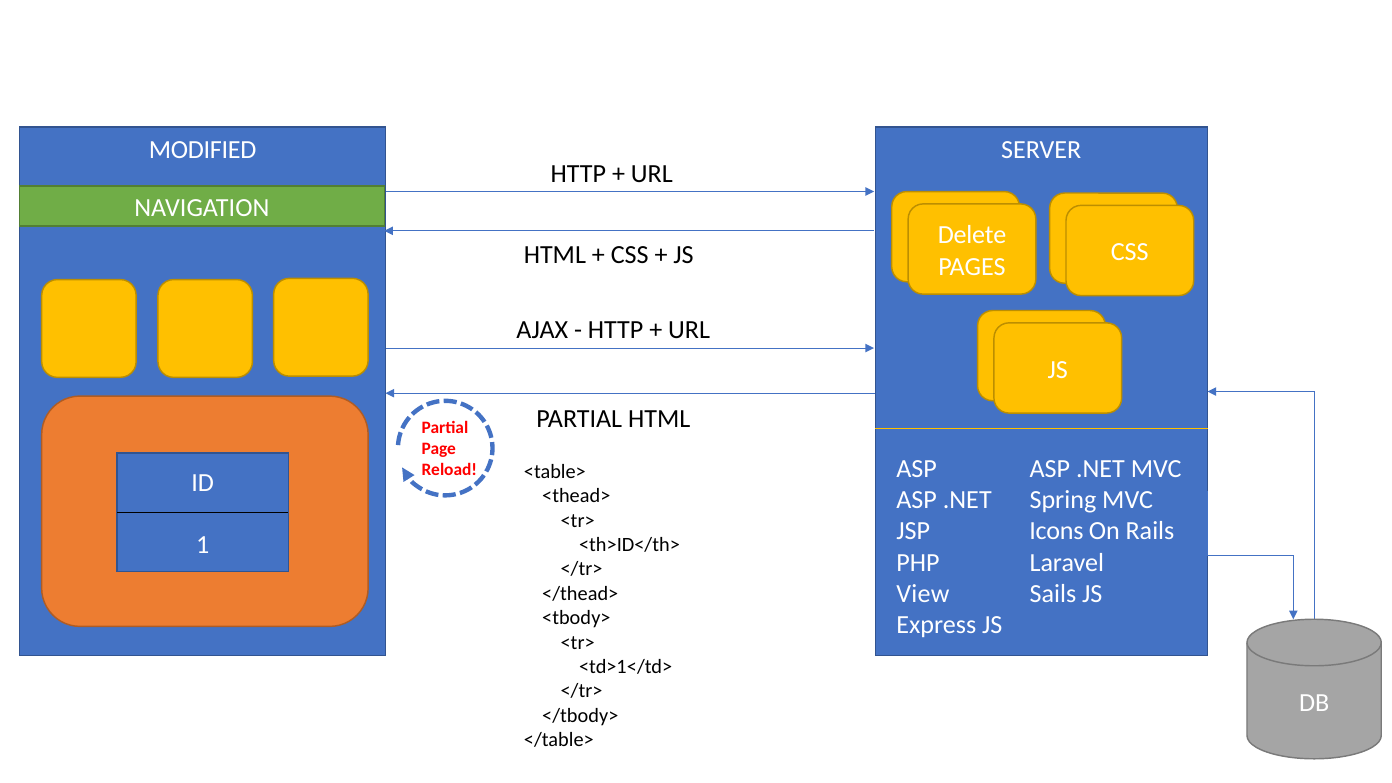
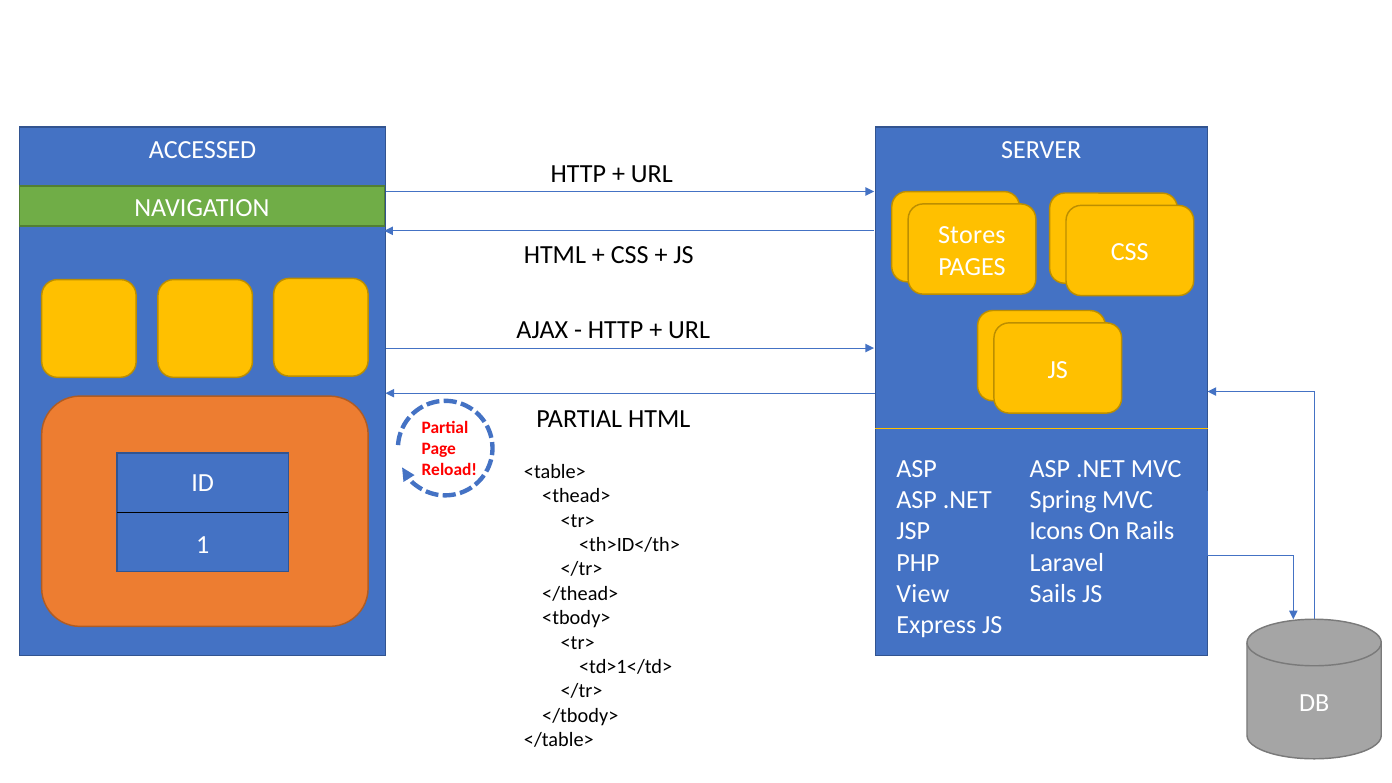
MODIFIED: MODIFIED -> ACCESSED (203, 150)
Delete: Delete -> Stores (972, 235)
